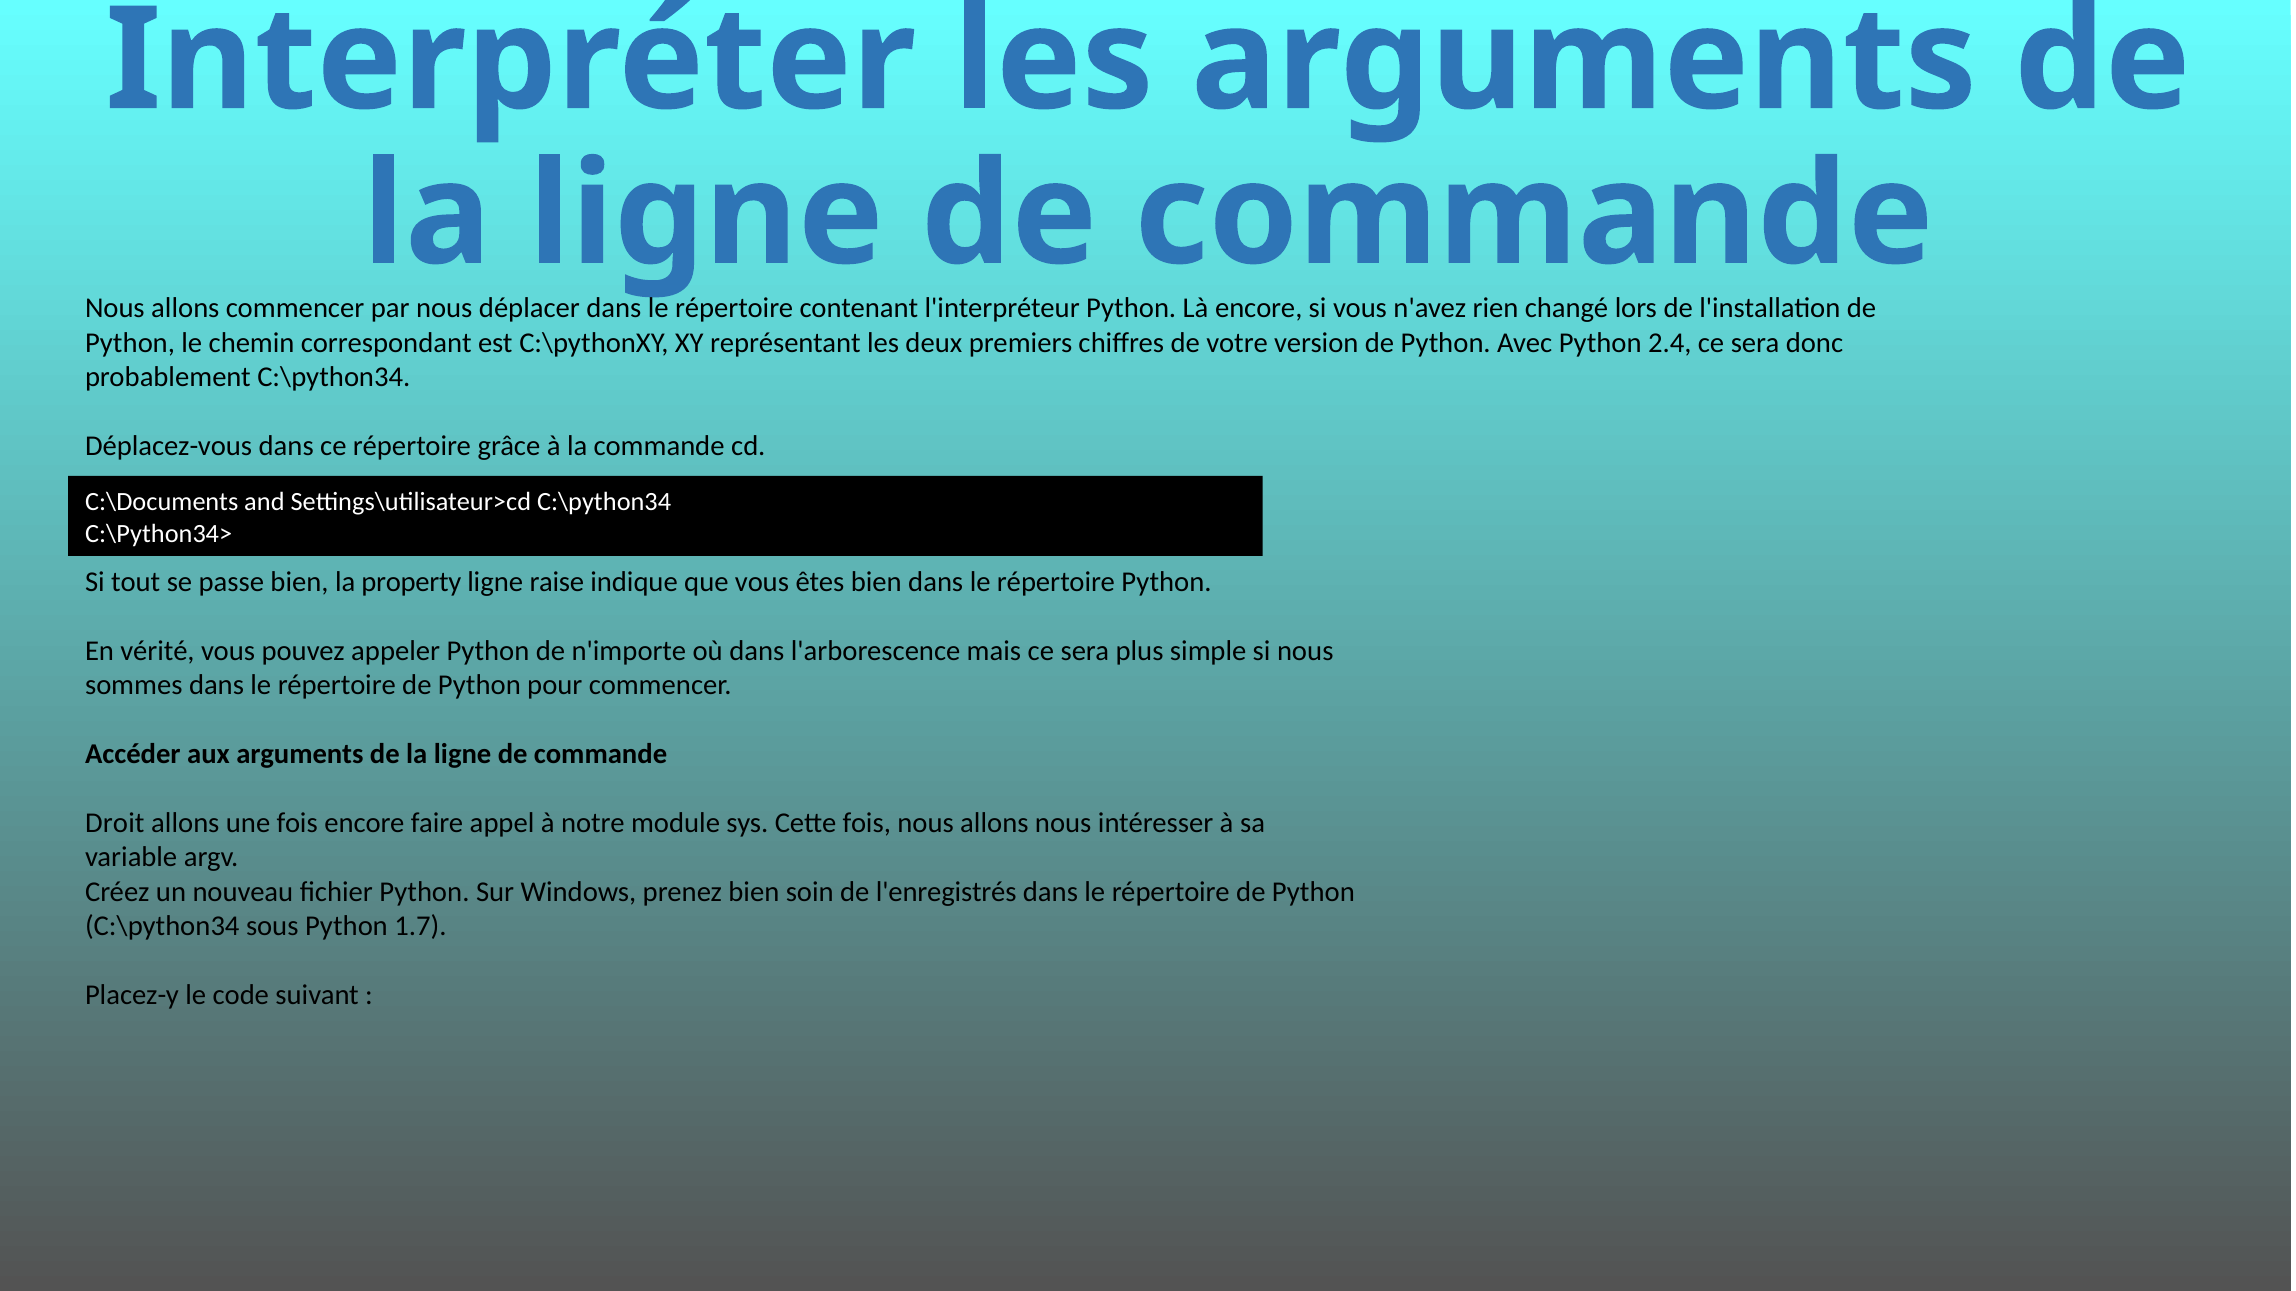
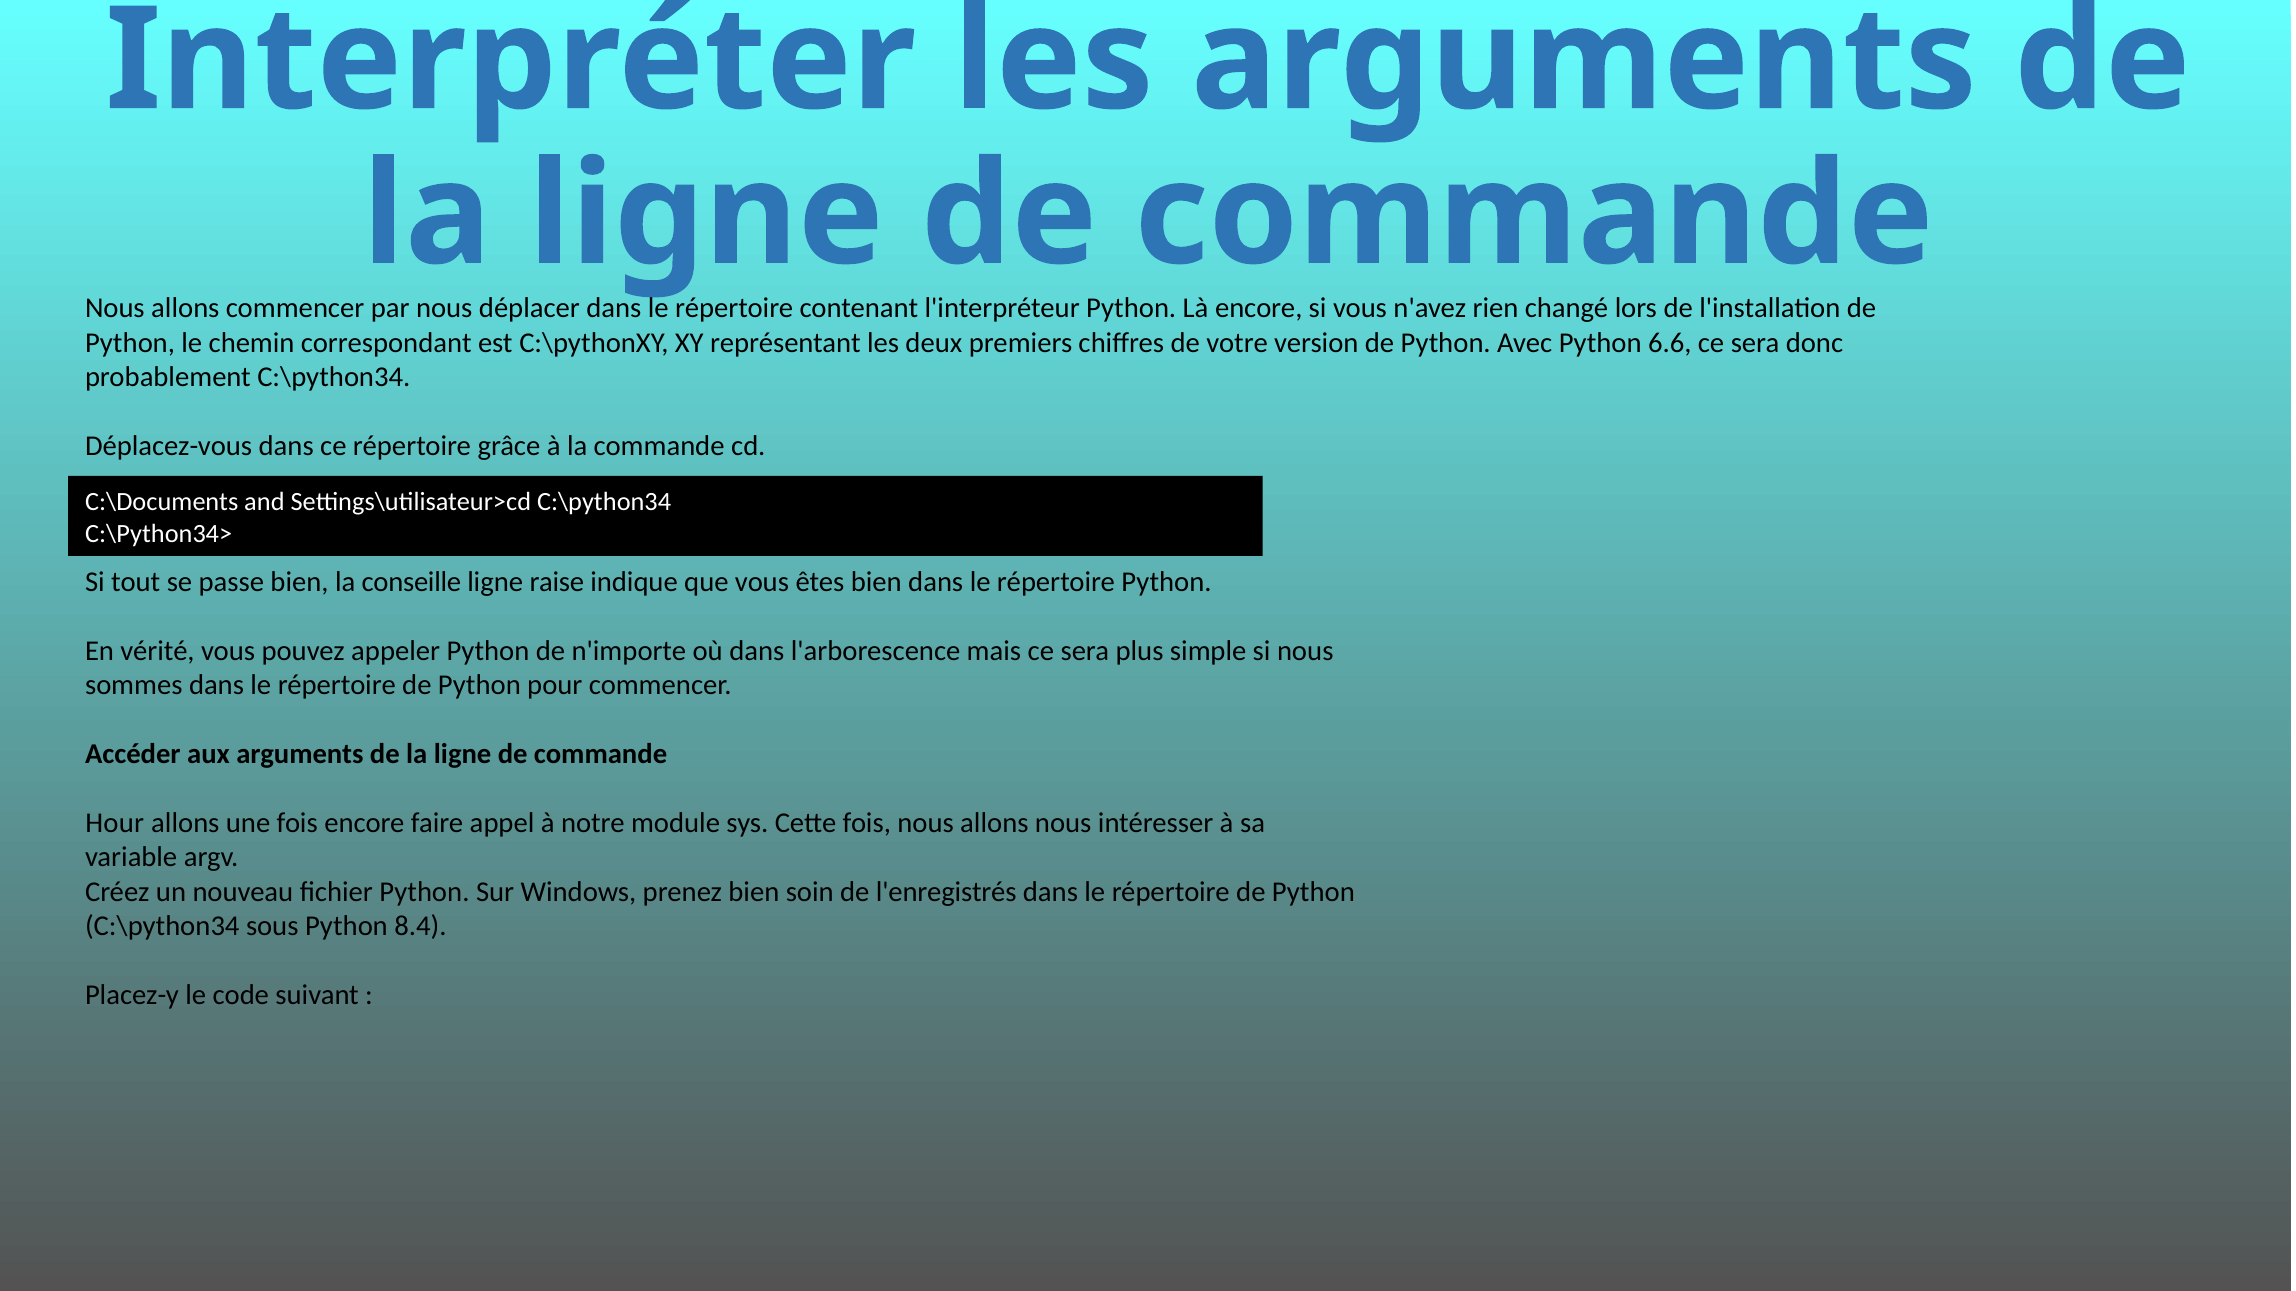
2.4: 2.4 -> 6.6 (1670, 343)
property: property -> conseille (411, 582)
Droit: Droit -> Hour (115, 823)
1.7: 1.7 -> 8.4 (421, 927)
